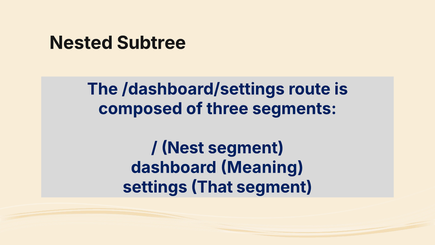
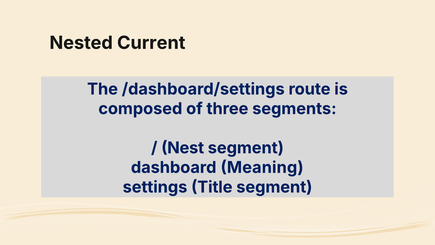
Subtree: Subtree -> Current (151, 43)
That: That -> Title (212, 187)
